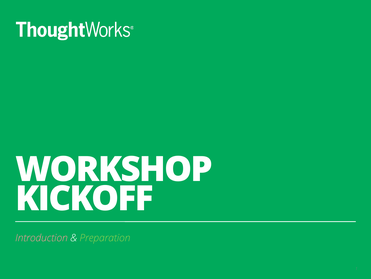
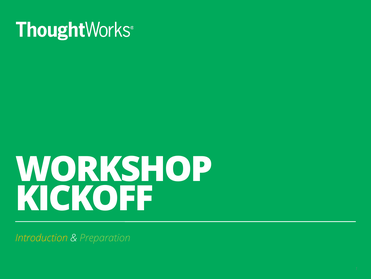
Introduction colour: pink -> yellow (41, 237)
